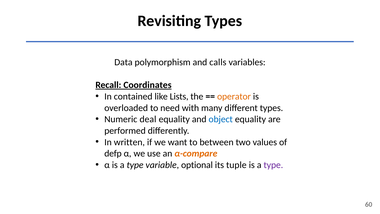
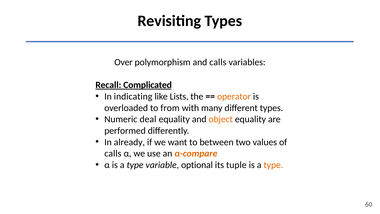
Data: Data -> Over (123, 62)
Coordinates: Coordinates -> Complicated (148, 85)
contained: contained -> indicating (133, 96)
need: need -> from (170, 108)
object colour: blue -> orange (221, 119)
written: written -> already (129, 142)
defp: defp -> calls (113, 153)
type colour: purple -> orange (273, 165)
